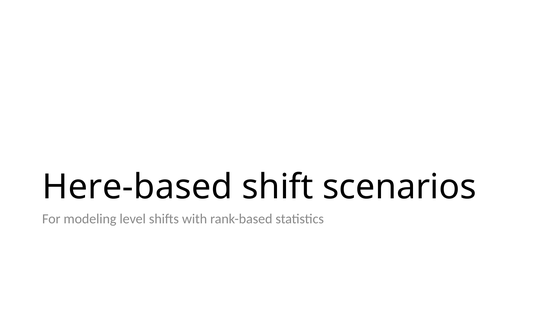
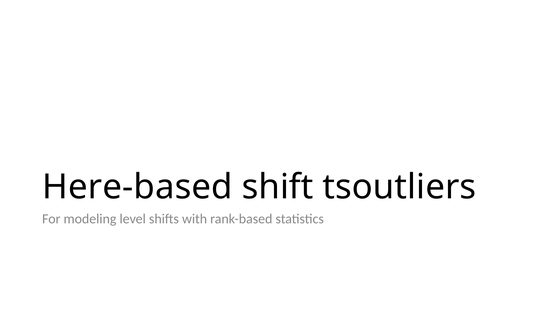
scenarios: scenarios -> tsoutliers (399, 187)
